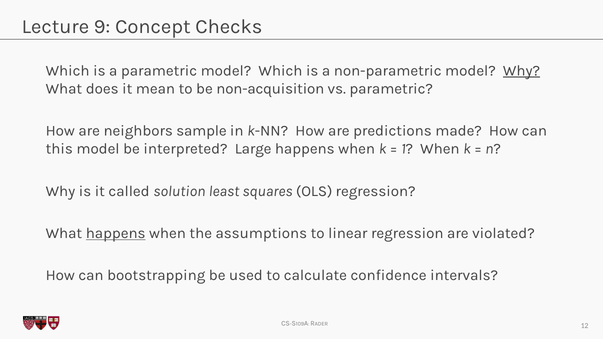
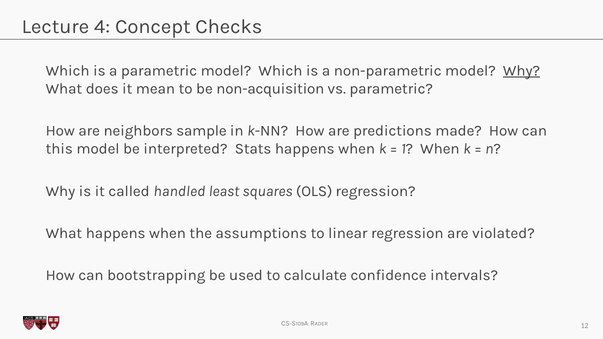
9: 9 -> 4 (102, 26)
Large: Large -> Stats (253, 149)
solution: solution -> handled (179, 191)
happens underline: present -> none (116, 233)
